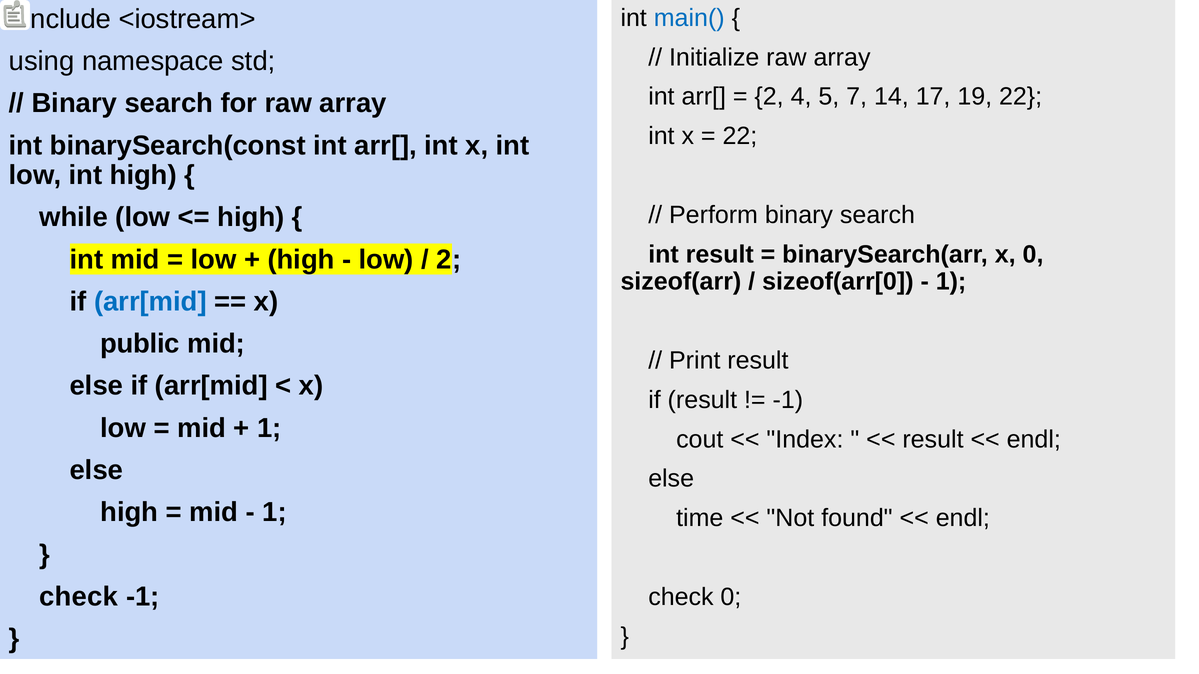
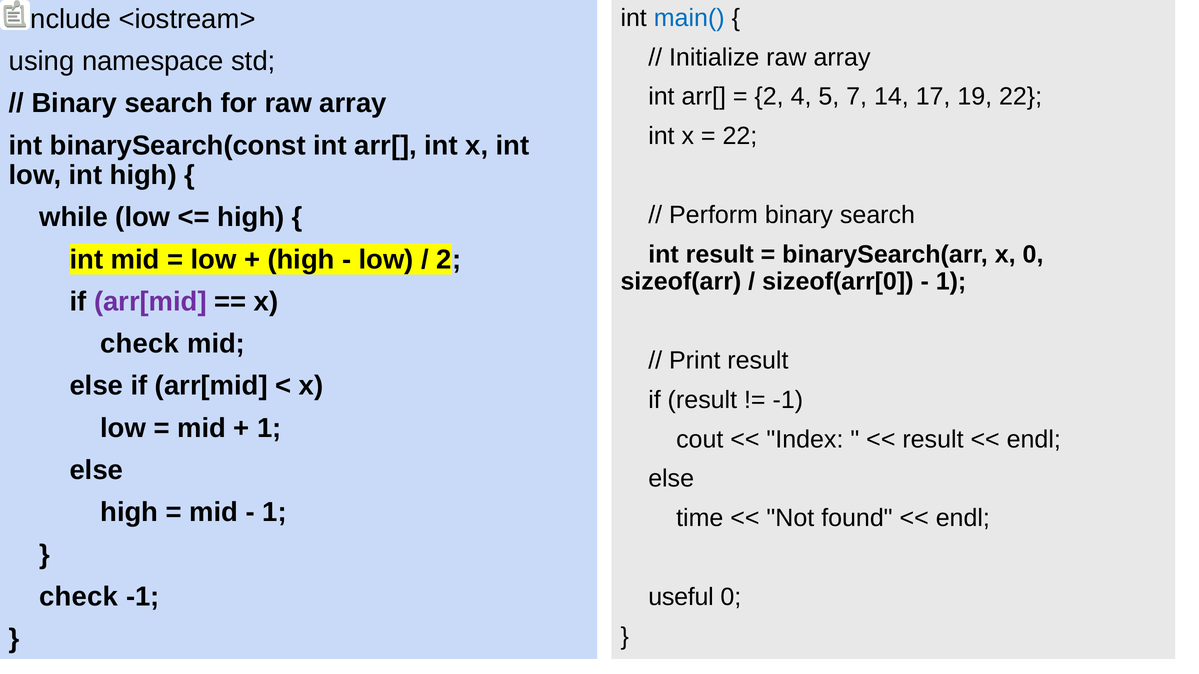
arr[mid colour: blue -> purple (150, 302)
public: public -> check (140, 344)
check: check -> useful (681, 597)
